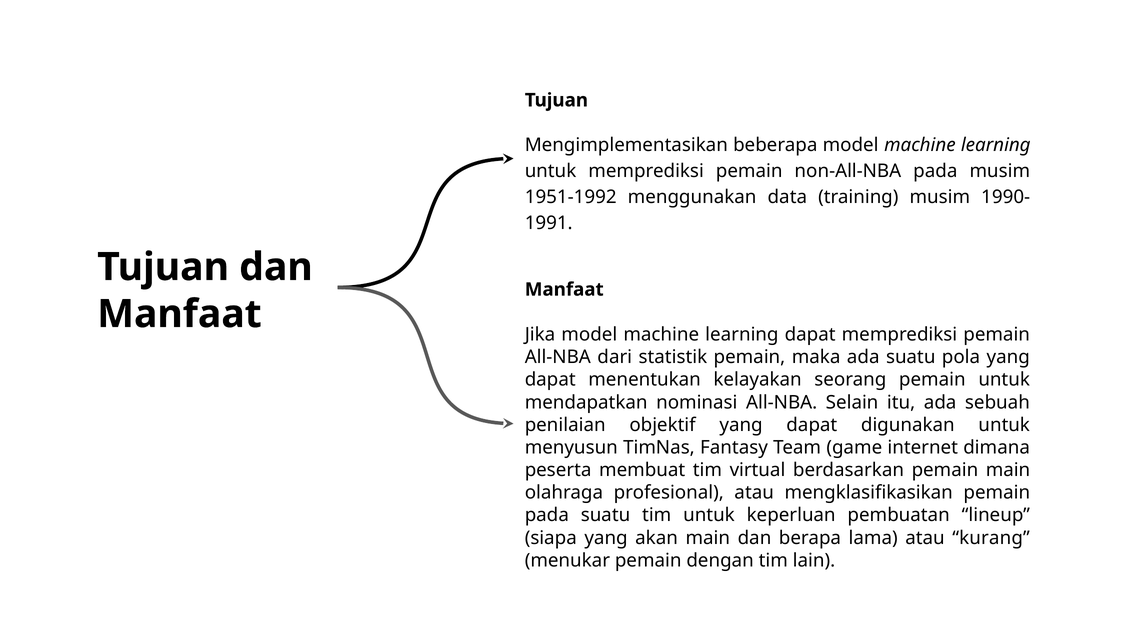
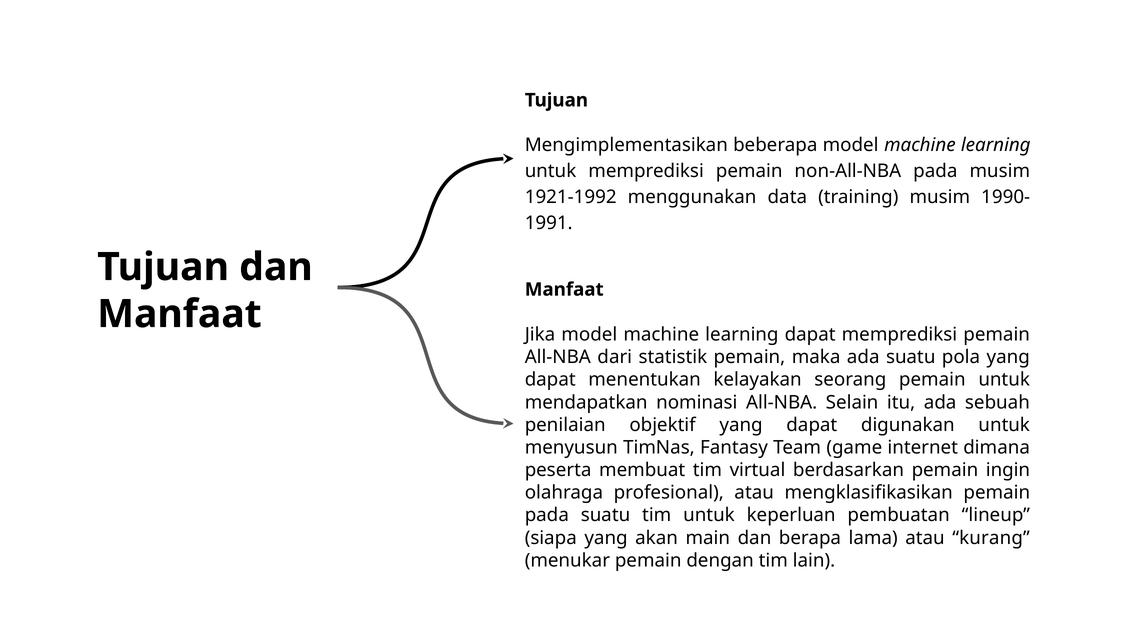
1951-1992: 1951-1992 -> 1921-1992 (571, 197)
pemain main: main -> ingin (1008, 470)
